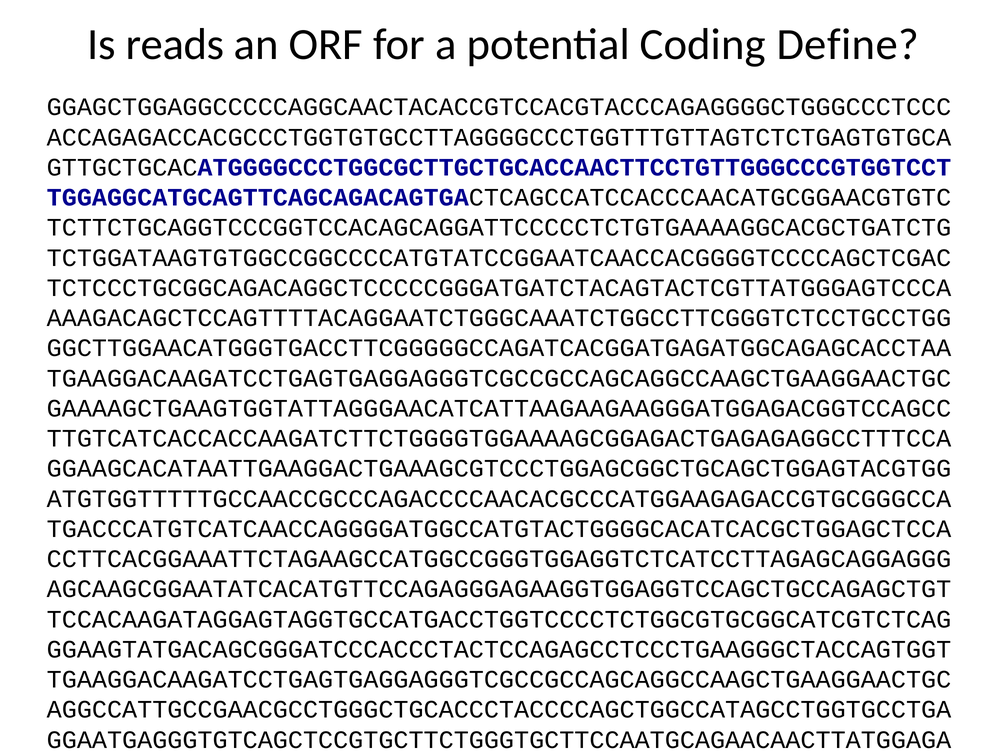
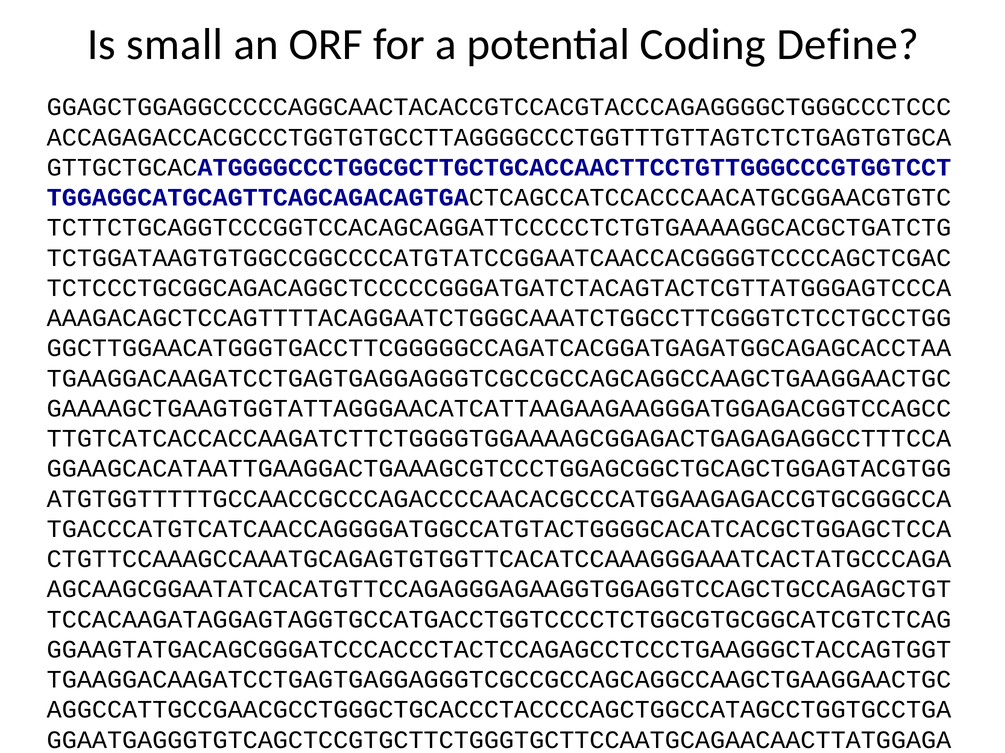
reads: reads -> small (175, 45)
CCTTCACGGAAATTCTAGAAGCCATGGCCGGGTGGAGGTCTCATCCTTAGAGCAGGAGGG: CCTTCACGGAAATTCTAGAAGCCATGGCCGGGTGGAGGTCTCATCCTTAGAGCAGGAGGG -> CTGTTCCAAAGCCAAATGCAGAGTGTGGTTCACATCCAAAGGGAAATCACTATGCCCAGA (499, 560)
